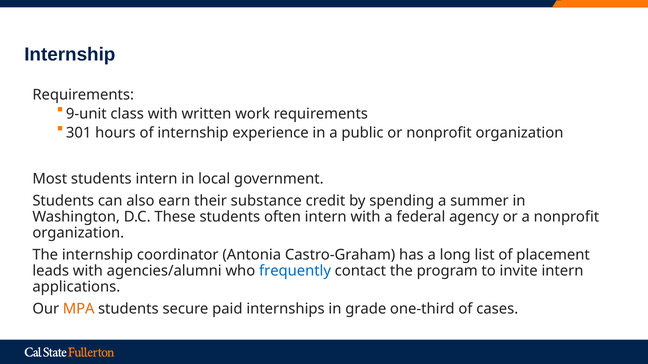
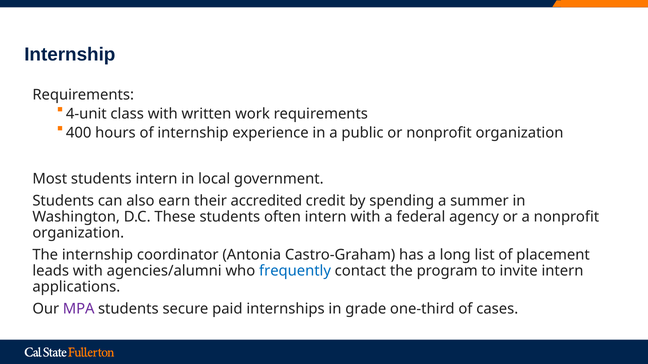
9-unit: 9-unit -> 4-unit (86, 114)
301: 301 -> 400 (79, 133)
substance: substance -> accredited (266, 201)
MPA colour: orange -> purple (79, 310)
